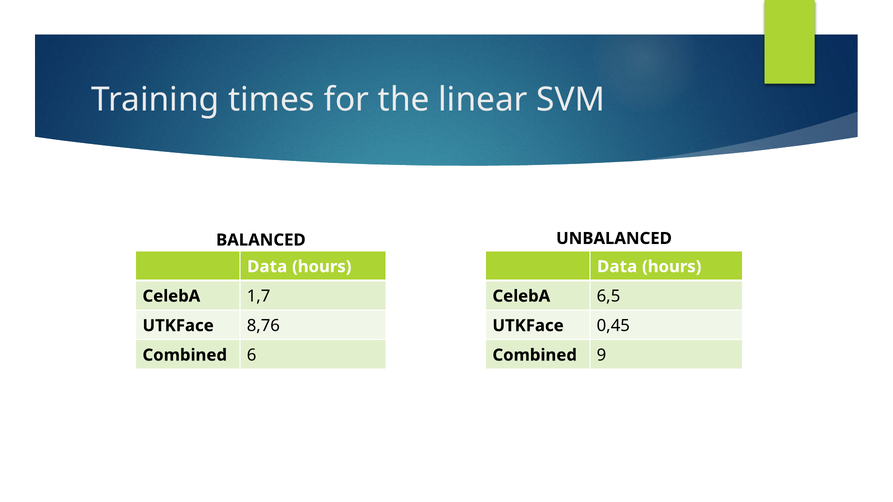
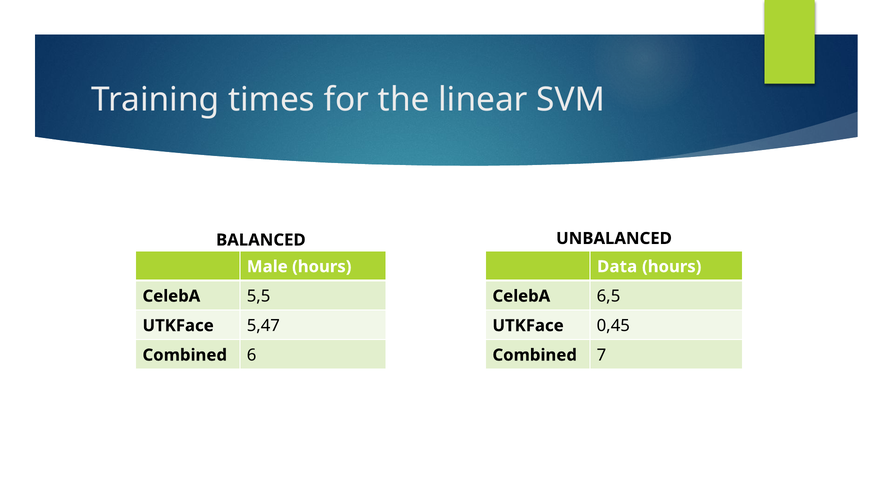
Data: Data -> Male (267, 267)
1,7: 1,7 -> 5,5 (259, 296)
8,76: 8,76 -> 5,47 (263, 326)
9: 9 -> 7 (602, 355)
